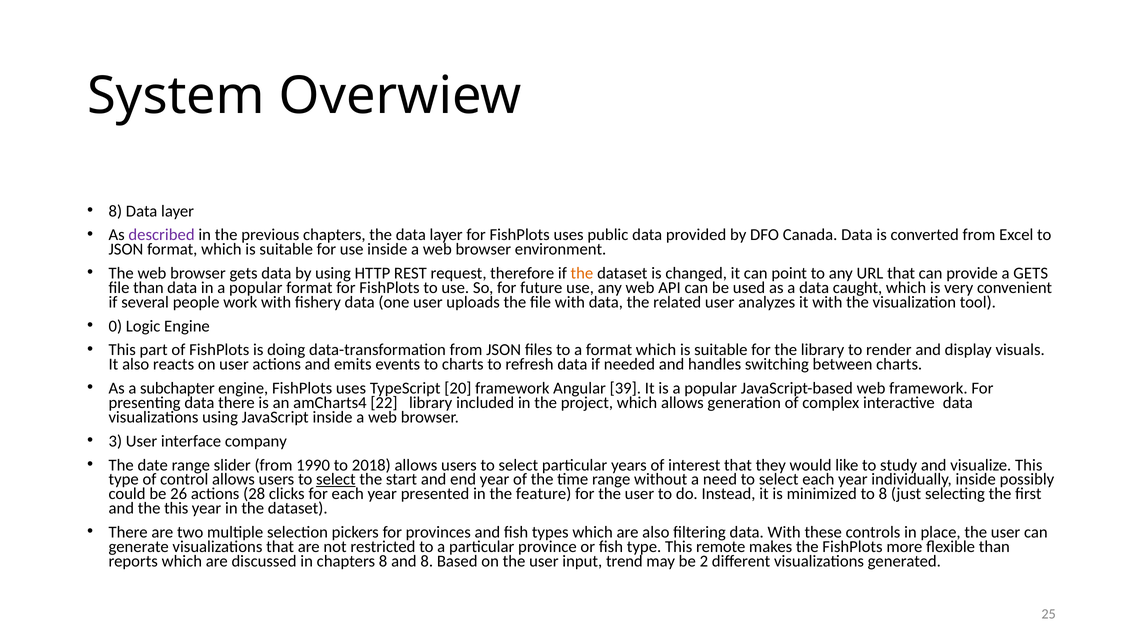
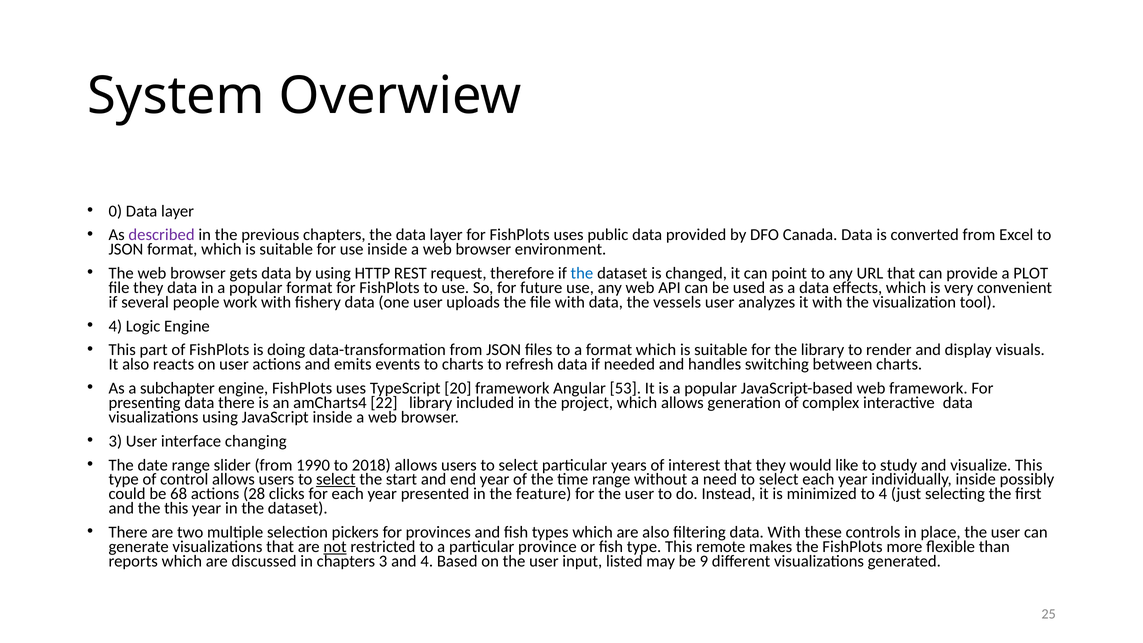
8: 8 -> 0 (115, 211)
the colour: orange -> blue (582, 273)
a GETS: GETS -> PLOT (1031, 273)
file than: than -> they (148, 288)
caught: caught -> effects (858, 288)
related: related -> vessels (677, 302)
0: 0 -> 4 (115, 326)
39: 39 -> 53 (625, 388)
company: company -> changing (256, 441)
26: 26 -> 68 (179, 494)
to 8: 8 -> 4 (883, 494)
not underline: none -> present (335, 547)
chapters 8: 8 -> 3 (383, 561)
and 8: 8 -> 4 (427, 561)
trend: trend -> listed (624, 561)
2: 2 -> 9 (704, 561)
